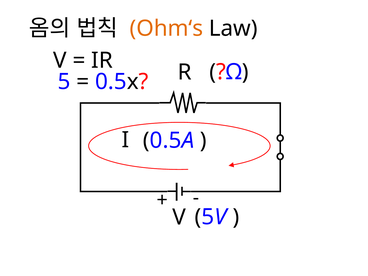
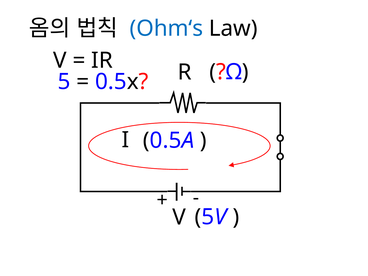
Ohm‘s colour: orange -> blue (166, 28)
